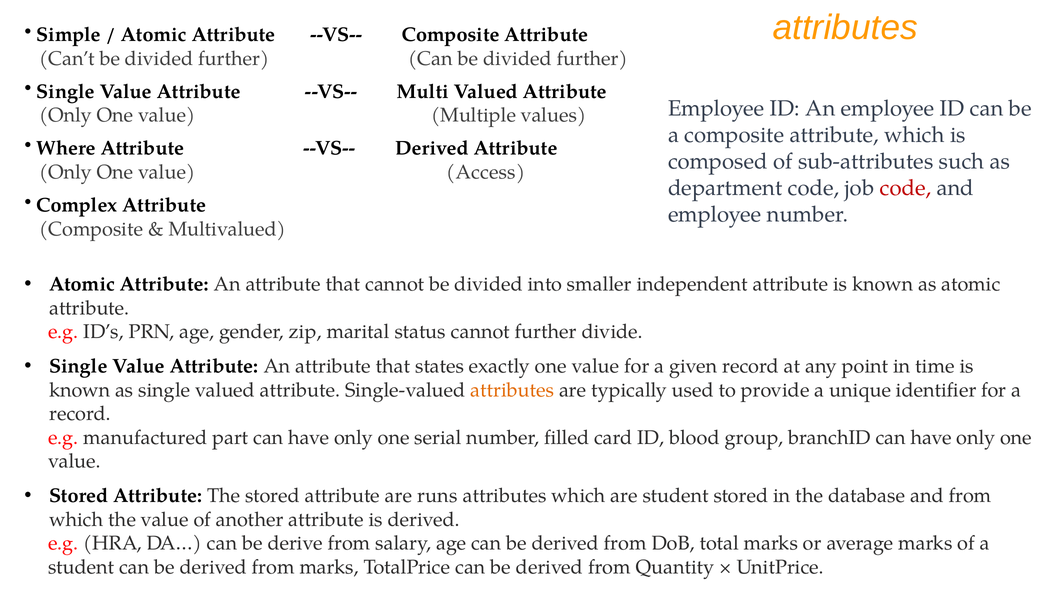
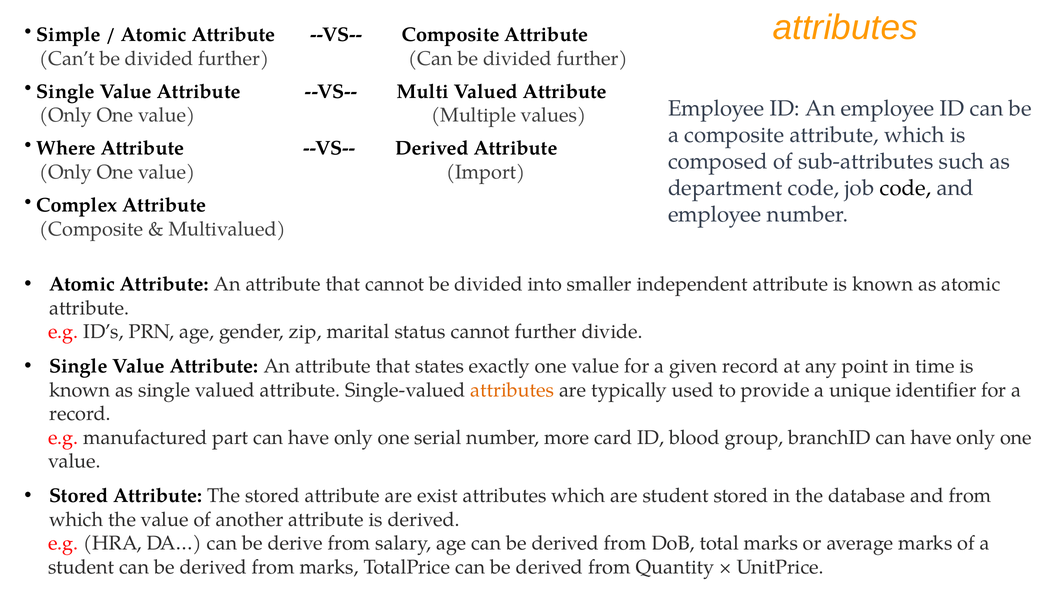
Access: Access -> Import (486, 172)
code colour: red -> black (905, 188)
filled: filled -> more (567, 438)
runs: runs -> exist (437, 496)
